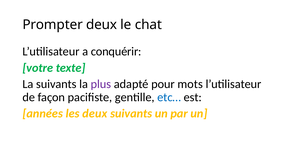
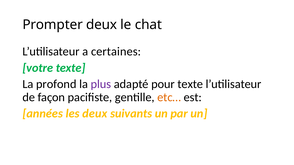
conquérir: conquérir -> certaines (116, 52)
La suivants: suivants -> profond (56, 84)
pour mots: mots -> texte (190, 84)
etc… colour: blue -> orange (169, 97)
